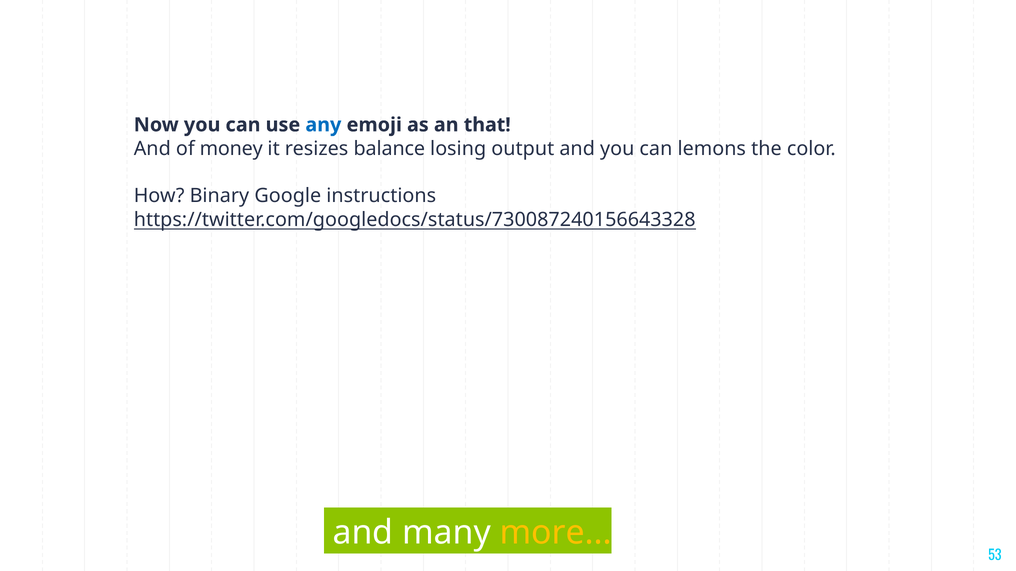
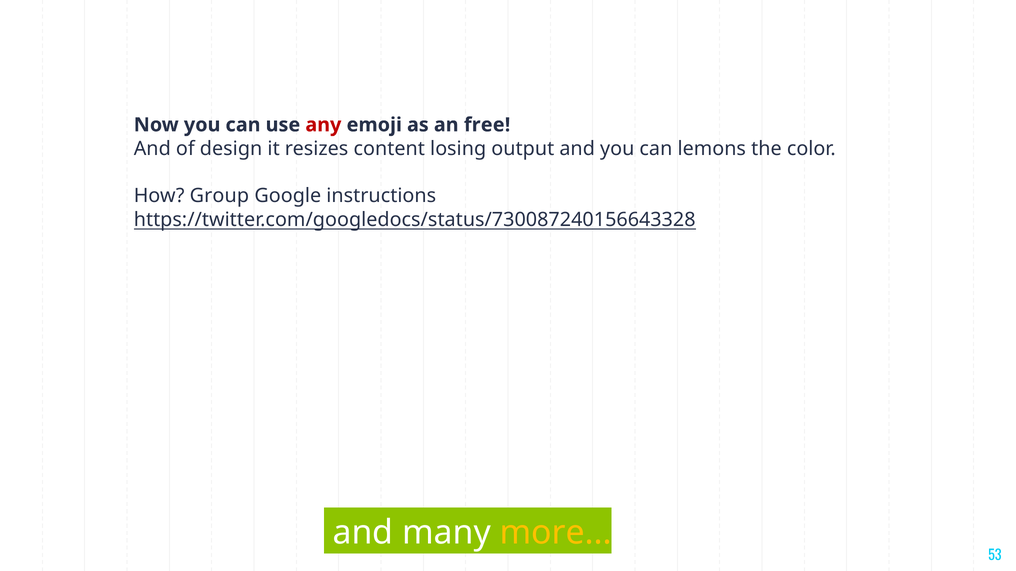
any colour: blue -> red (323, 125)
that: that -> free (487, 125)
money: money -> design (231, 149)
balance: balance -> content (389, 149)
Binary: Binary -> Group (219, 196)
